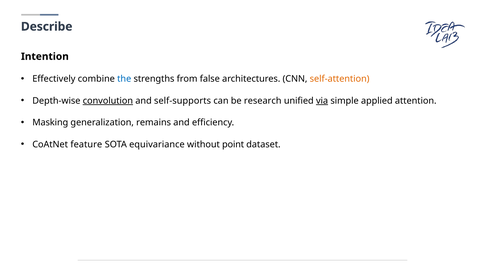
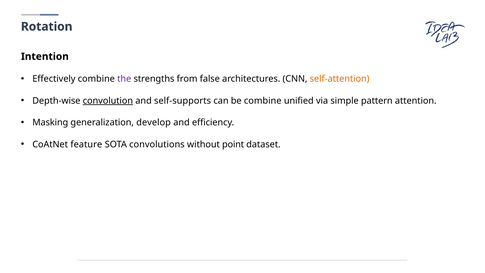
Describe: Describe -> Rotation (47, 27)
the colour: blue -> purple (124, 79)
be research: research -> combine (263, 101)
via underline: present -> none (322, 101)
applied: applied -> pattern (377, 101)
remains: remains -> develop (154, 122)
equivariance: equivariance -> convolutions (157, 144)
